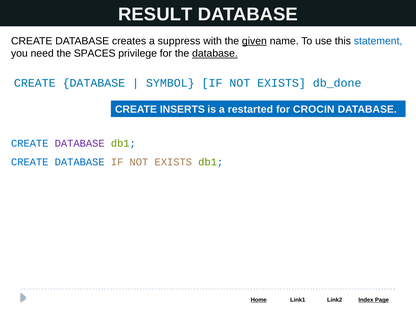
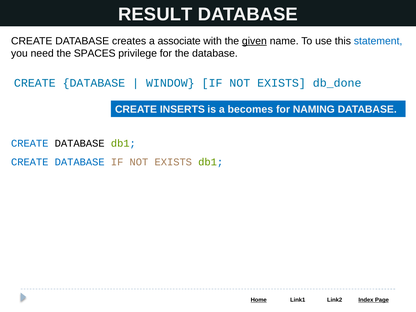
suppress: suppress -> associate (179, 41)
database underline: present -> none (215, 53)
SYMBOL: SYMBOL -> WINDOW (170, 83)
restarted: restarted -> becomes (250, 110)
CROCIN: CROCIN -> NAMING (314, 110)
DATABASE colour: purple -> black (80, 144)
